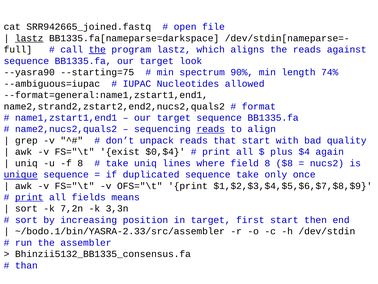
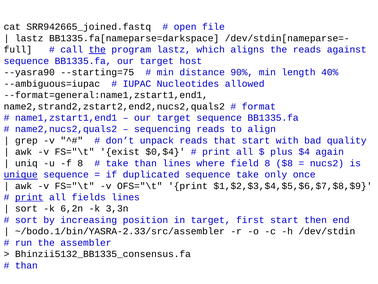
lastz underline: present -> none (29, 38)
look: look -> host (191, 61)
spectrum: spectrum -> distance (202, 72)
74%: 74% -> 40% (330, 72)
reads underline: present -> none (211, 129)
take uniq: uniq -> than (145, 163)
fields means: means -> lines (126, 197)
7,2n: 7,2n -> 6,2n (72, 208)
